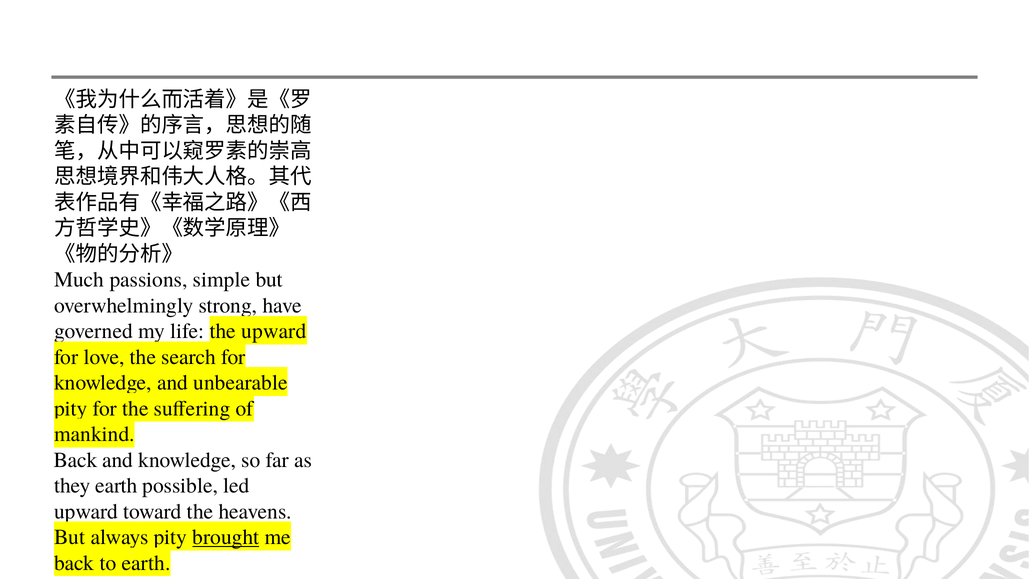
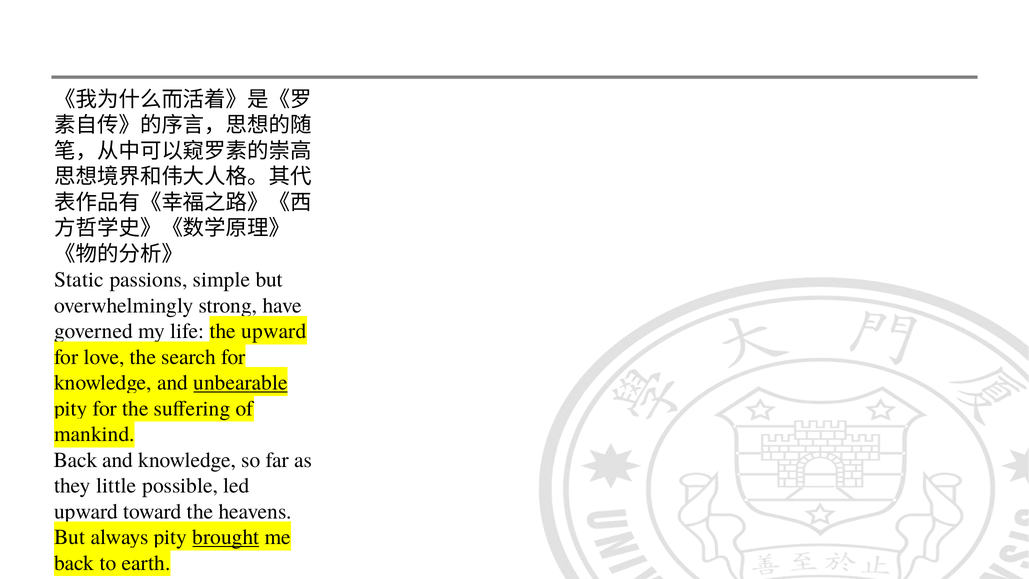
Much: Much -> Static (79, 280)
unbearable underline: none -> present (240, 383)
they earth: earth -> little (116, 486)
